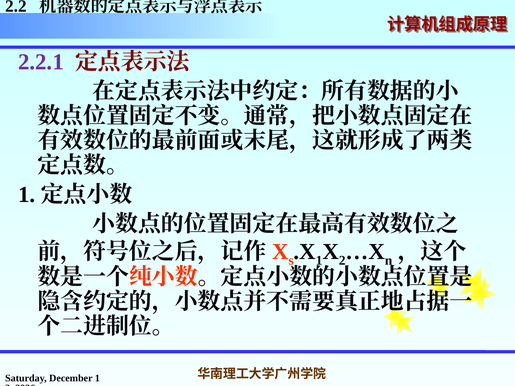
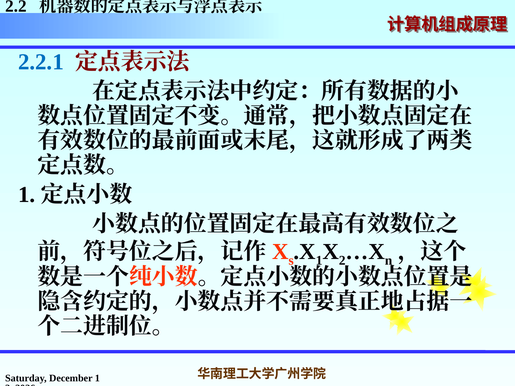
2.2.1 colour: purple -> blue (41, 62)
